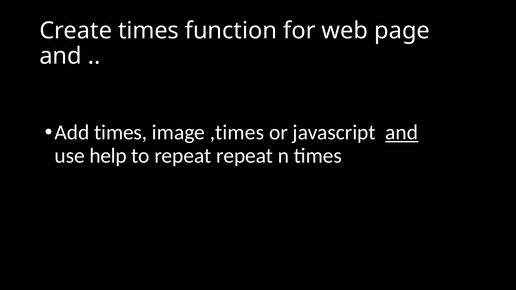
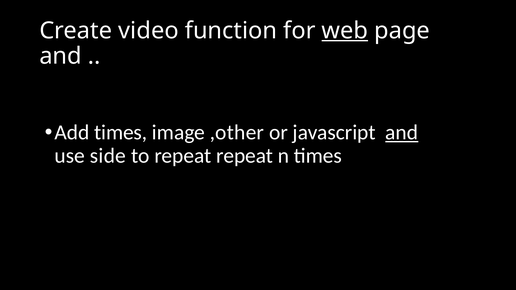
Create times: times -> video (148, 31)
web underline: none -> present (345, 31)
,times: ,times -> ,other (237, 133)
help: help -> side (108, 156)
